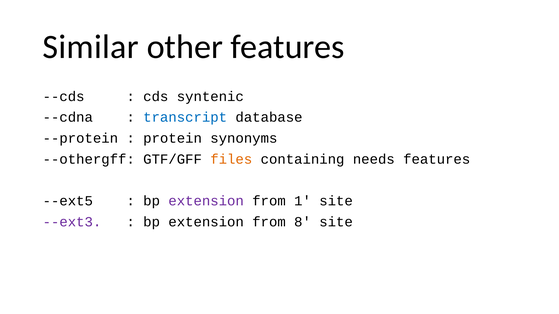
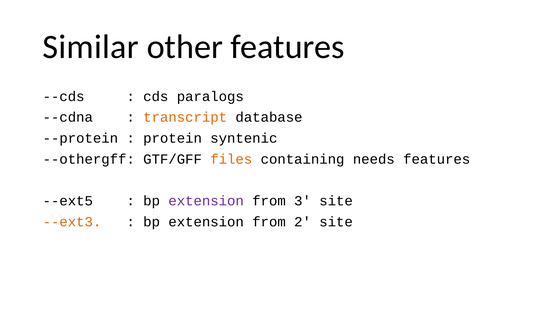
syntenic: syntenic -> paralogs (210, 97)
transcript colour: blue -> orange (185, 118)
synonyms: synonyms -> syntenic (244, 138)
1: 1 -> 3 (303, 201)
--ext3 colour: purple -> orange (72, 222)
8: 8 -> 2 (303, 222)
